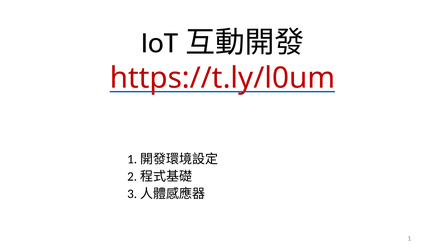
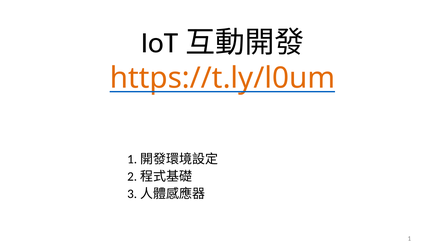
https://t.ly/l0um colour: red -> orange (222, 78)
